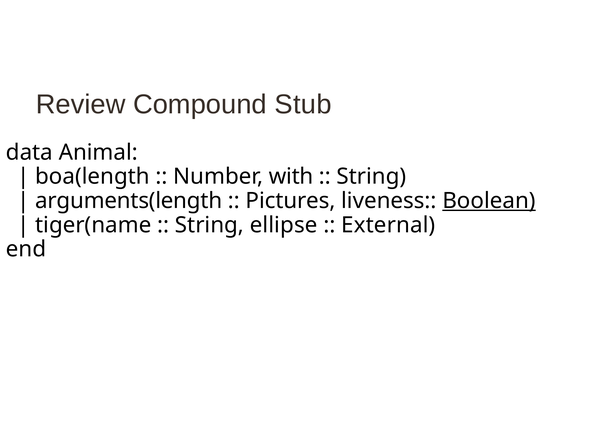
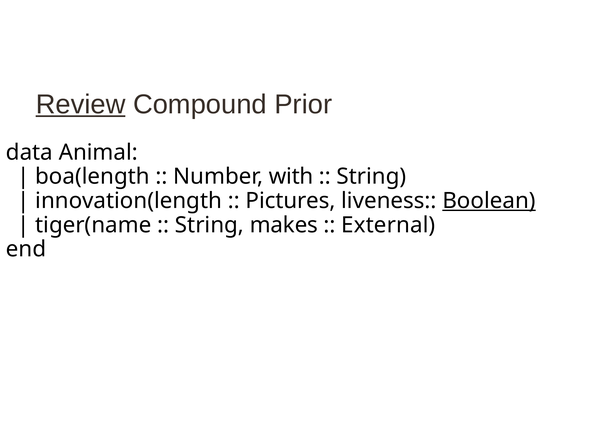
Review underline: none -> present (81, 104)
Stub: Stub -> Prior (303, 104)
arguments(length: arguments(length -> innovation(length (129, 201)
ellipse: ellipse -> makes (284, 225)
